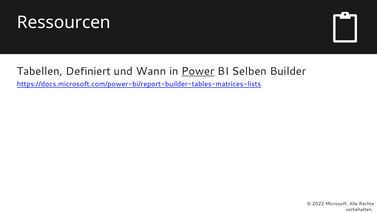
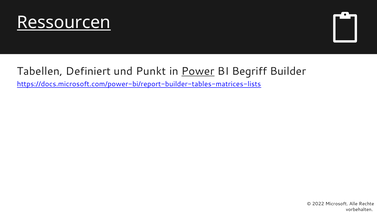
Ressourcen underline: none -> present (64, 23)
Wann: Wann -> Punkt (151, 71)
Selben: Selben -> Begriff (249, 71)
